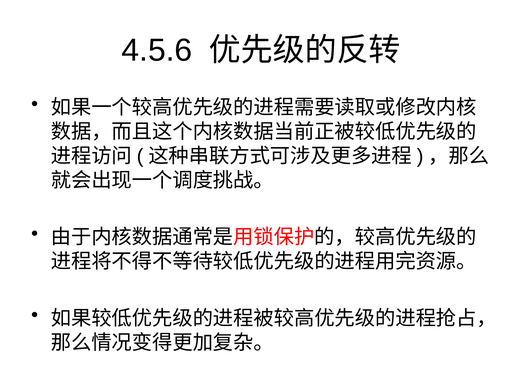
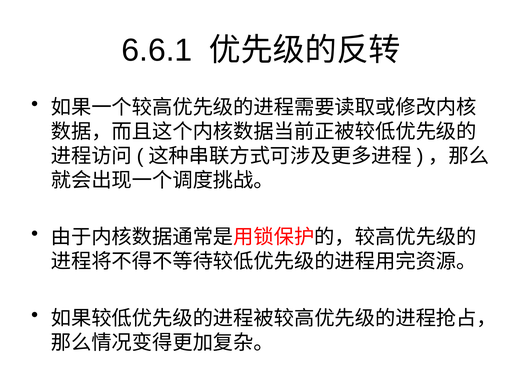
4.5.6: 4.5.6 -> 6.6.1 (157, 51)
